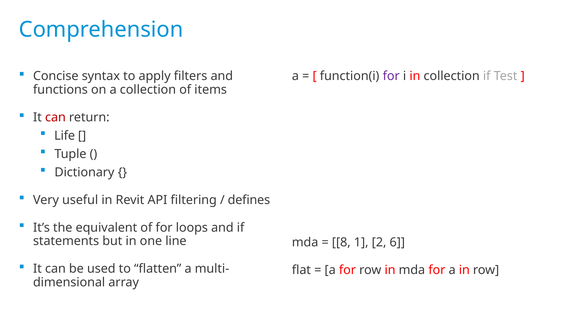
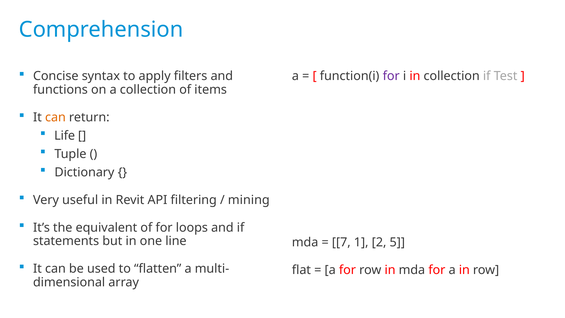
can colour: red -> orange (55, 117)
defines: defines -> mining (249, 200)
8: 8 -> 7 (341, 242)
6: 6 -> 5 (397, 242)
